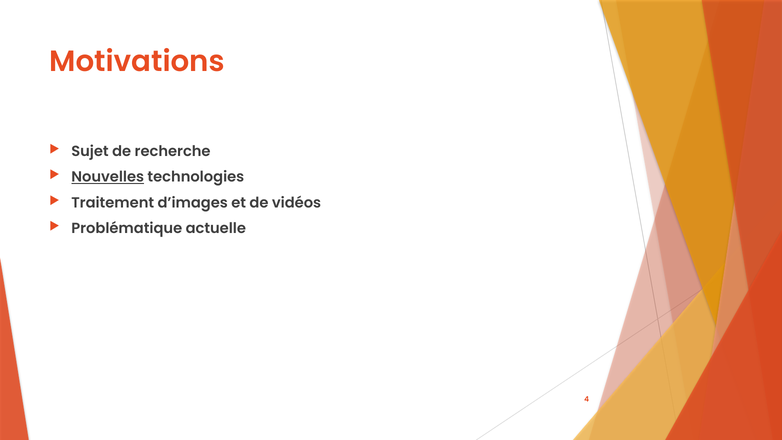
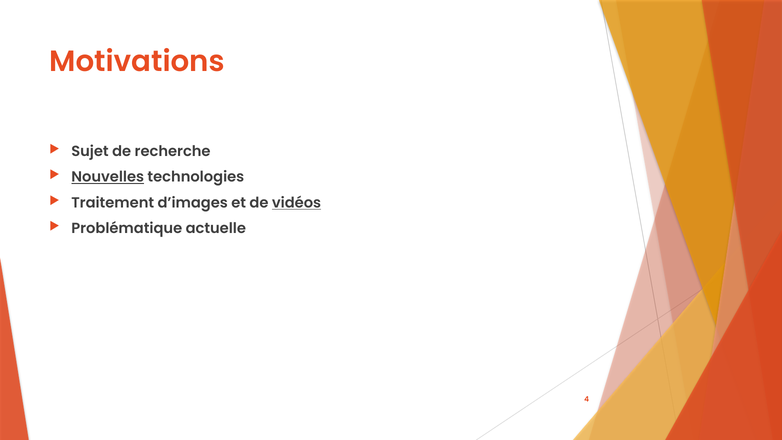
vidéos underline: none -> present (297, 203)
